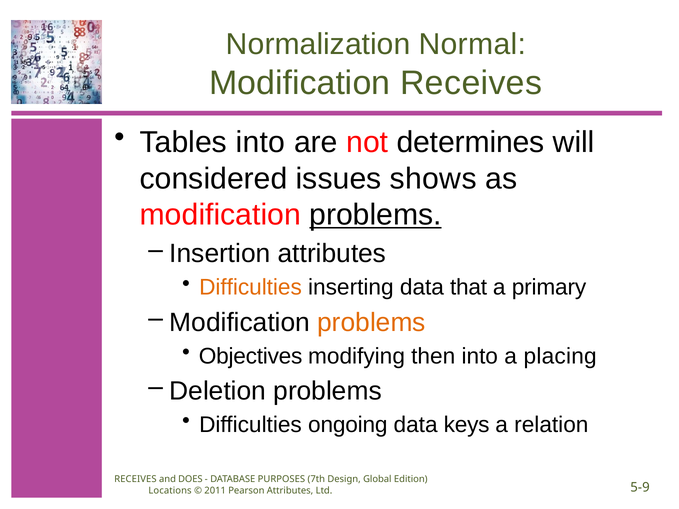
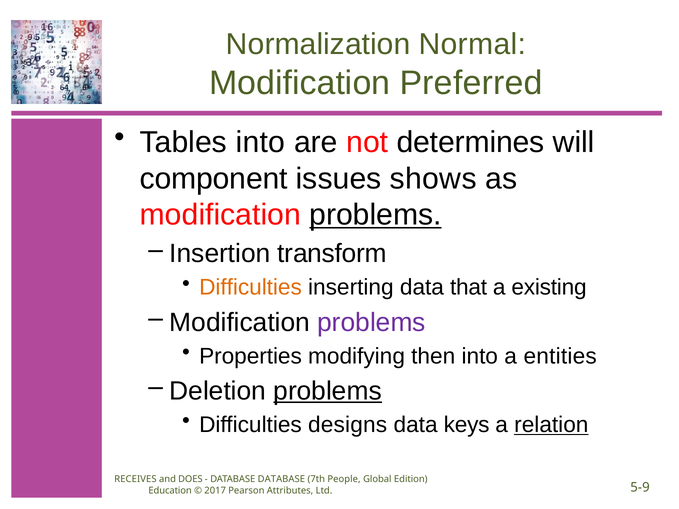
Modification Receives: Receives -> Preferred (471, 83)
considered: considered -> component (214, 179)
Insertion attributes: attributes -> transform (332, 254)
primary: primary -> existing (549, 288)
problems colour: orange -> purple (372, 323)
Objectives: Objectives -> Properties (251, 356)
placing: placing -> entities (560, 356)
problems underline: none -> present (328, 391)
ongoing: ongoing -> designs (348, 425)
relation underline: none -> present (551, 425)
DATABASE PURPOSES: PURPOSES -> DATABASE (281, 479)
Design: Design -> People (344, 479)
Locations: Locations -> Education (170, 491)
2011: 2011 -> 2017 (215, 491)
